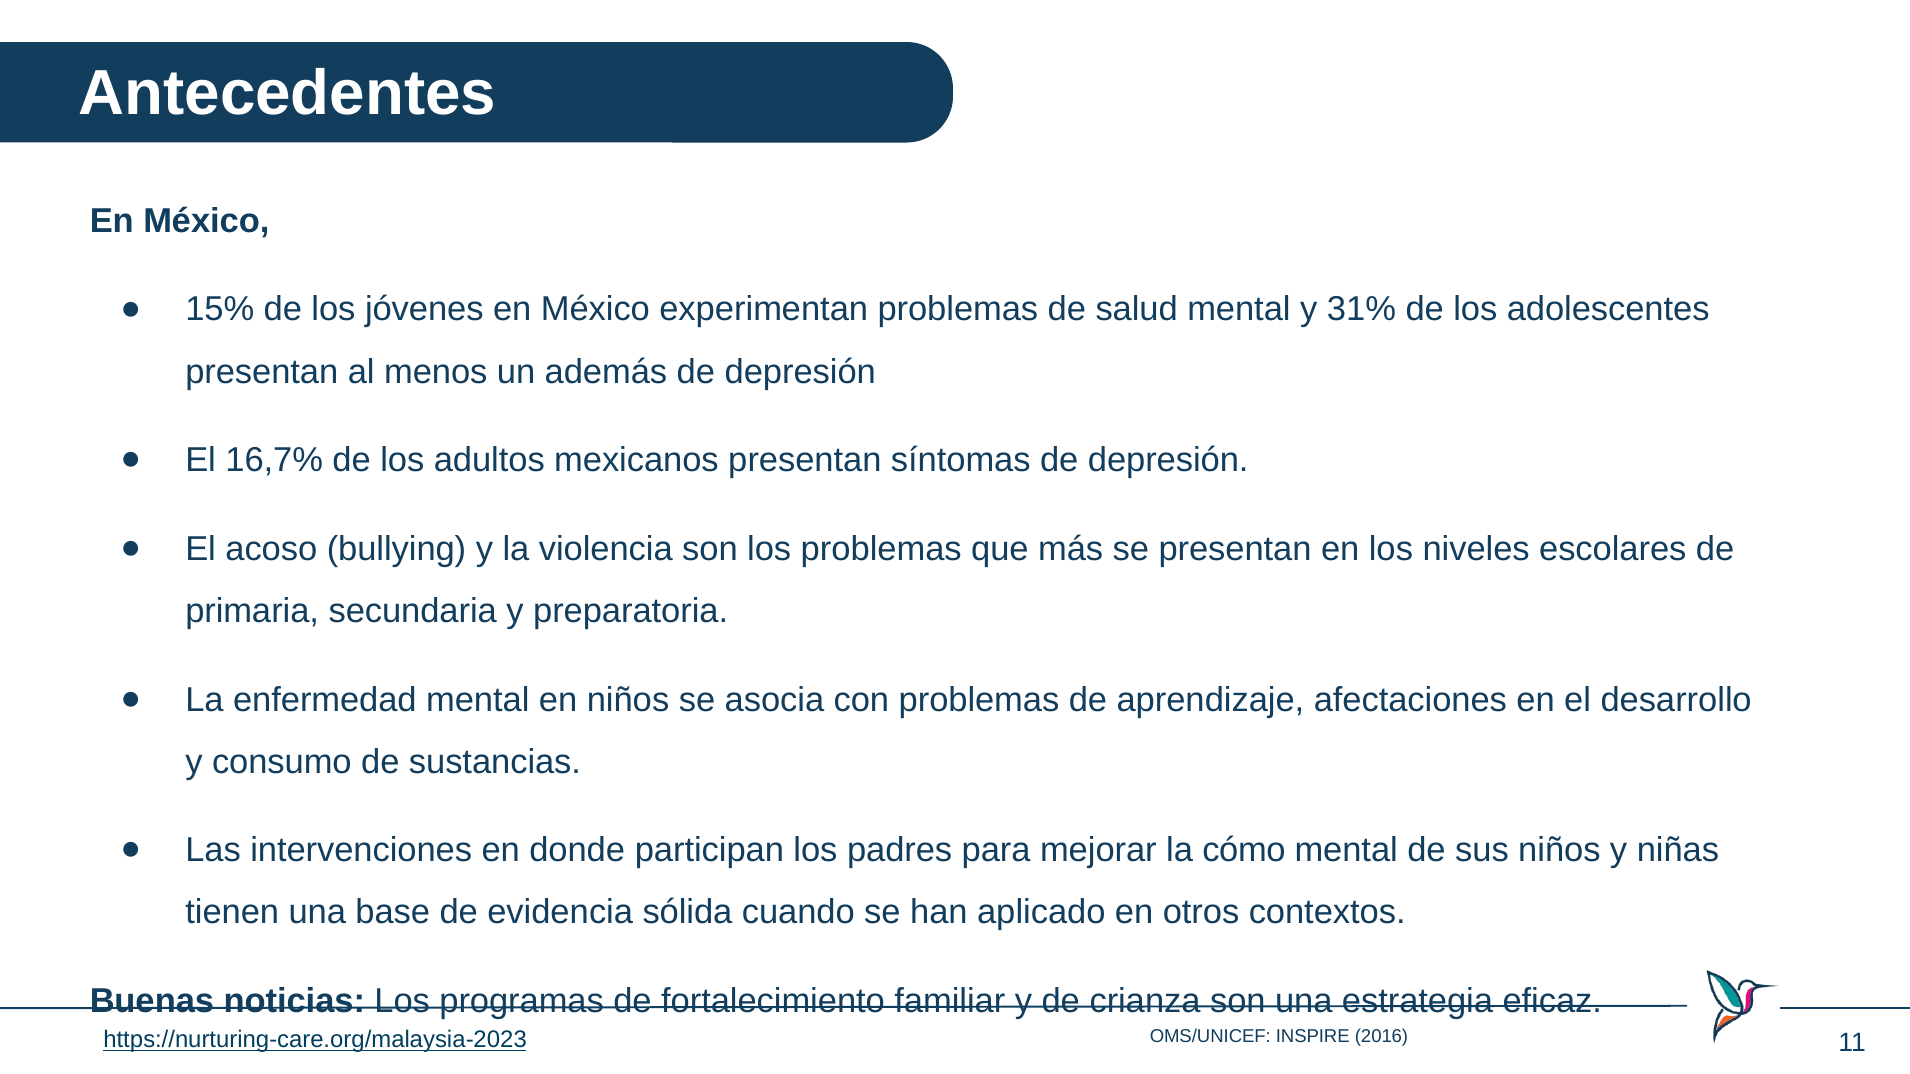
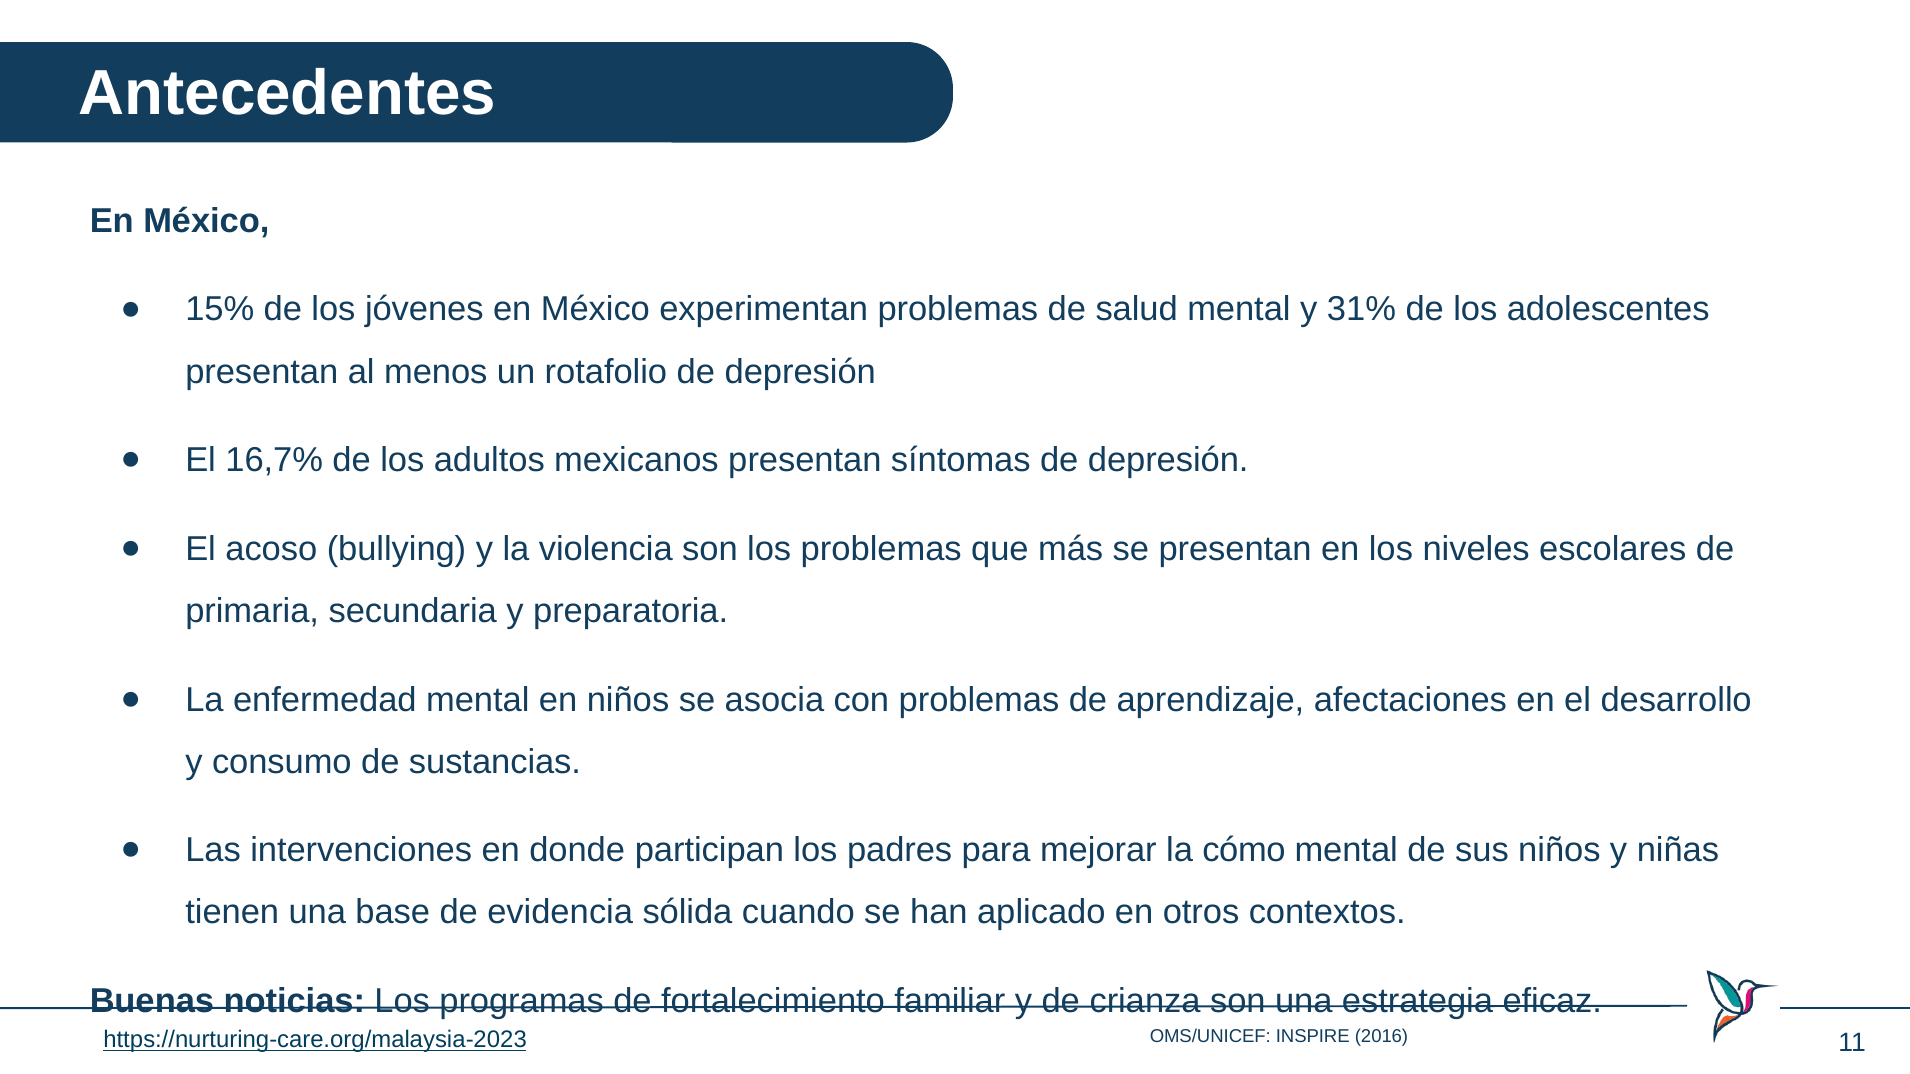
además: además -> rotafolio (606, 372)
